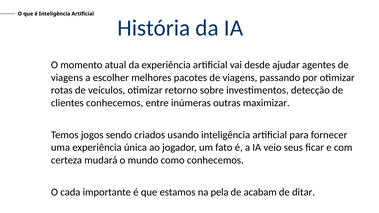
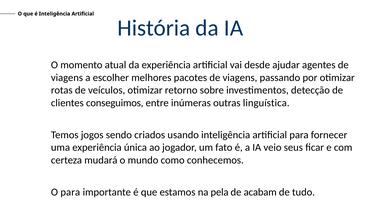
clientes conhecemos: conhecemos -> conseguimos (115, 103)
maximizar: maximizar -> linguística (266, 103)
O cada: cada -> para (70, 192)
ditar: ditar -> tudo (304, 192)
